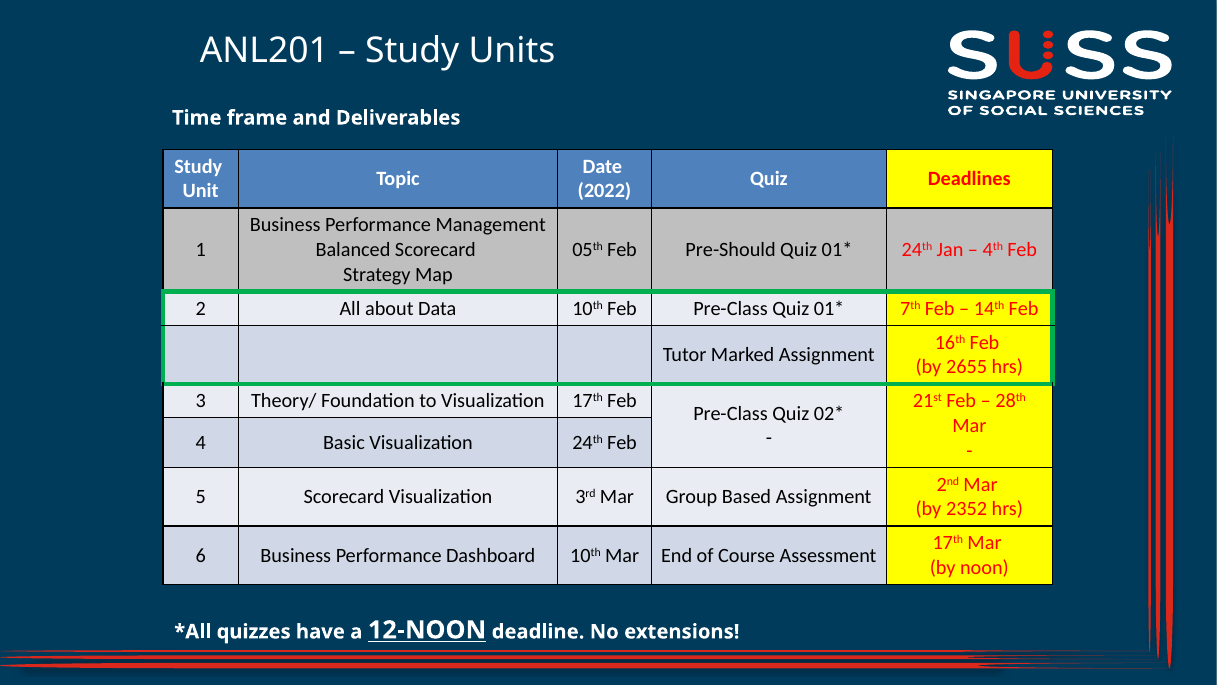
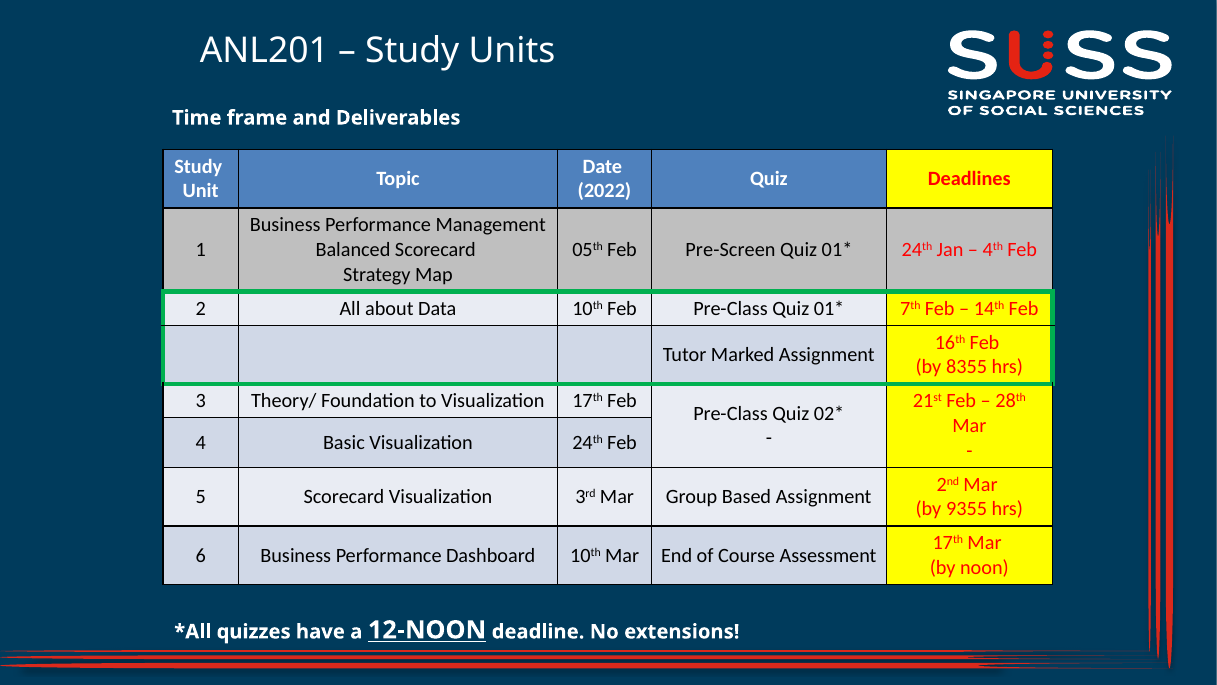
Pre-Should: Pre-Should -> Pre-Screen (731, 250)
2655: 2655 -> 8355 (967, 367)
2352: 2352 -> 9355 (967, 509)
